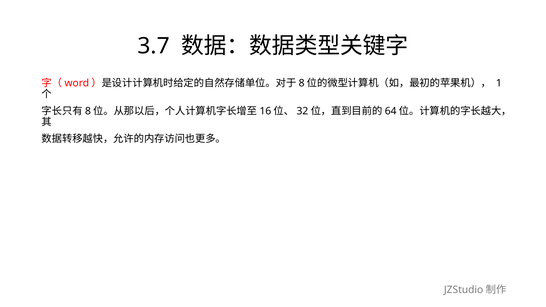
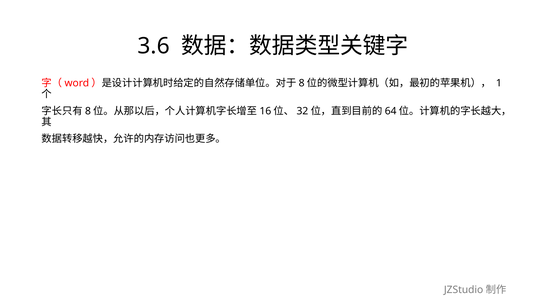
3.7: 3.7 -> 3.6 (154, 46)
